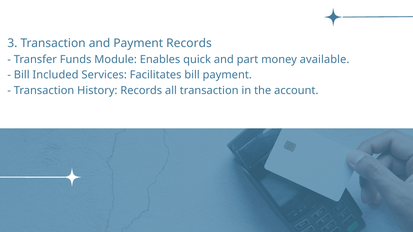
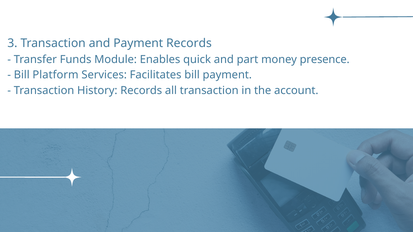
available: available -> presence (325, 59)
Included: Included -> Platform (56, 75)
